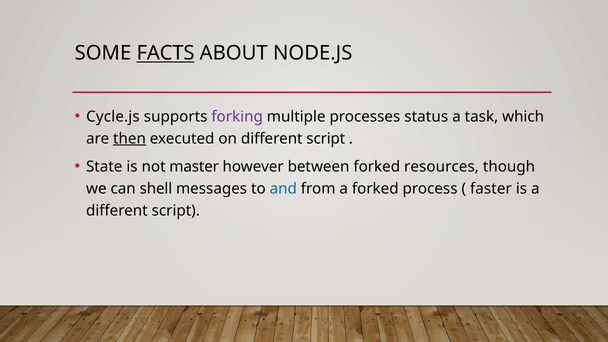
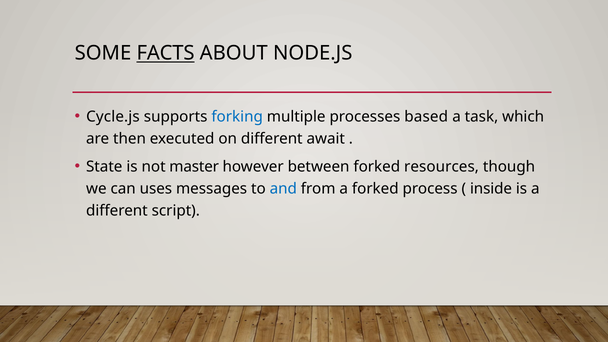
forking colour: purple -> blue (237, 117)
status: status -> based (426, 117)
then underline: present -> none (129, 139)
on different script: script -> await (326, 139)
shell: shell -> uses (156, 189)
faster: faster -> inside (491, 189)
